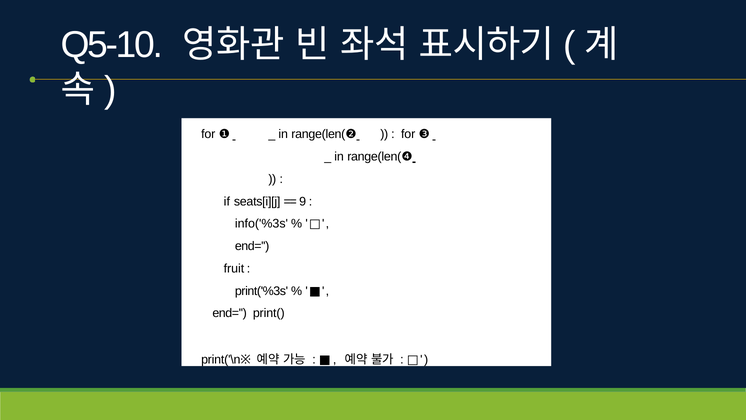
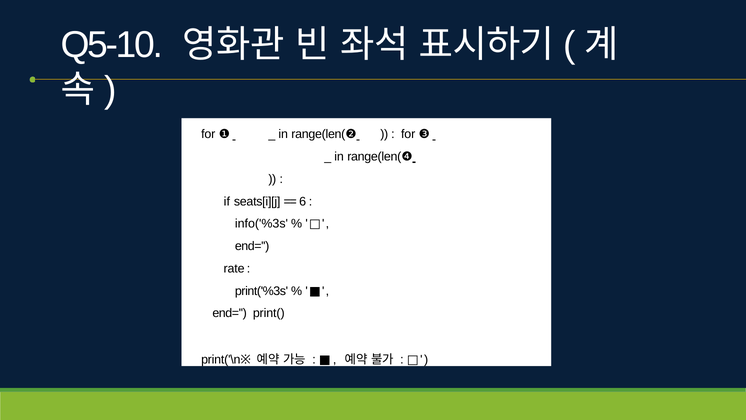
9: 9 -> 6 (303, 201)
fruit: fruit -> rate (234, 268)
